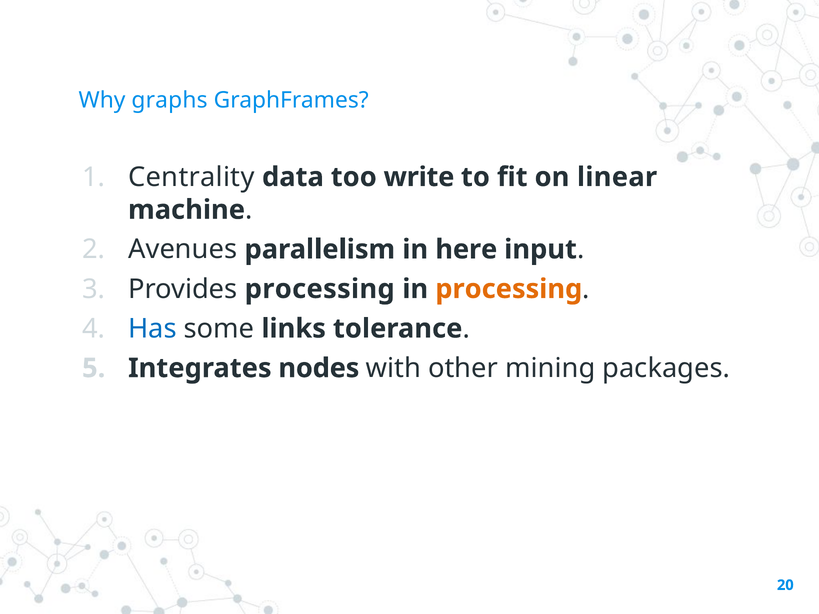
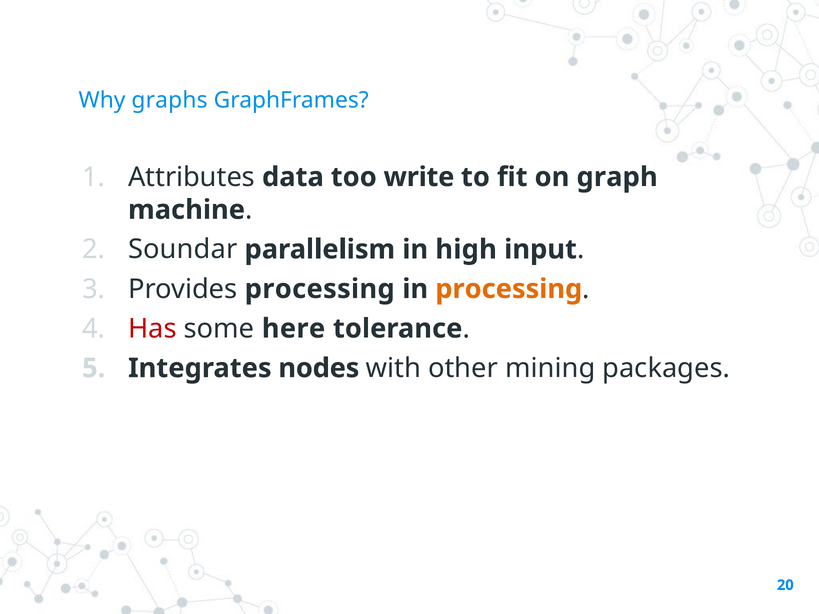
Centrality: Centrality -> Attributes (192, 177)
linear: linear -> graph (617, 177)
Avenues: Avenues -> Soundar (183, 250)
here: here -> high (466, 250)
Has colour: blue -> red (152, 329)
links: links -> here (293, 329)
